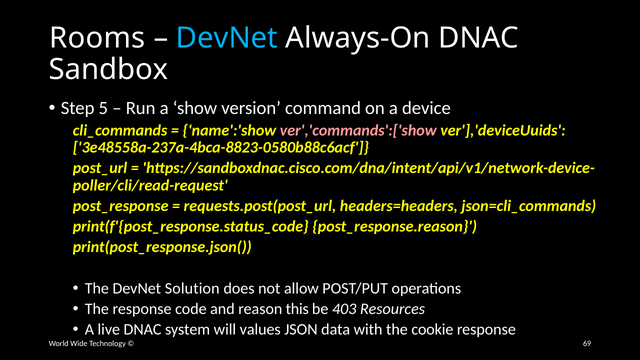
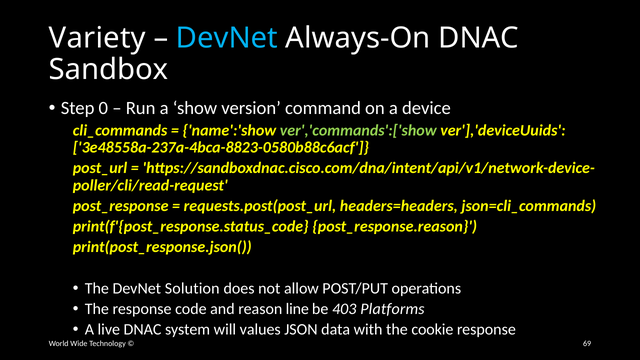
Rooms: Rooms -> Variety (97, 38)
5: 5 -> 0 (103, 108)
ver','commands':['show colour: pink -> light green (358, 130)
this: this -> line (297, 309)
Resources: Resources -> Platforms (392, 309)
